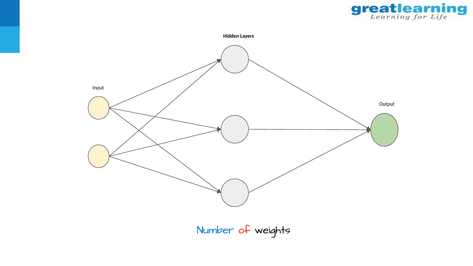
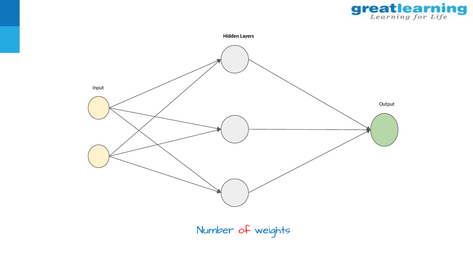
weights colour: black -> blue (273, 230)
